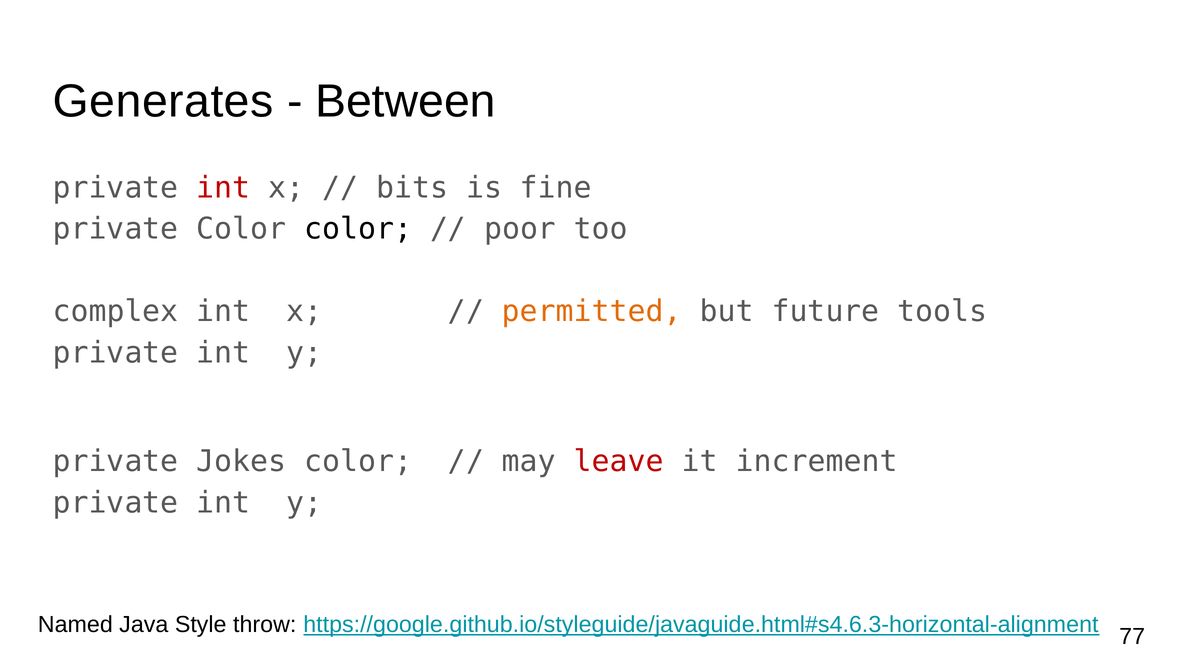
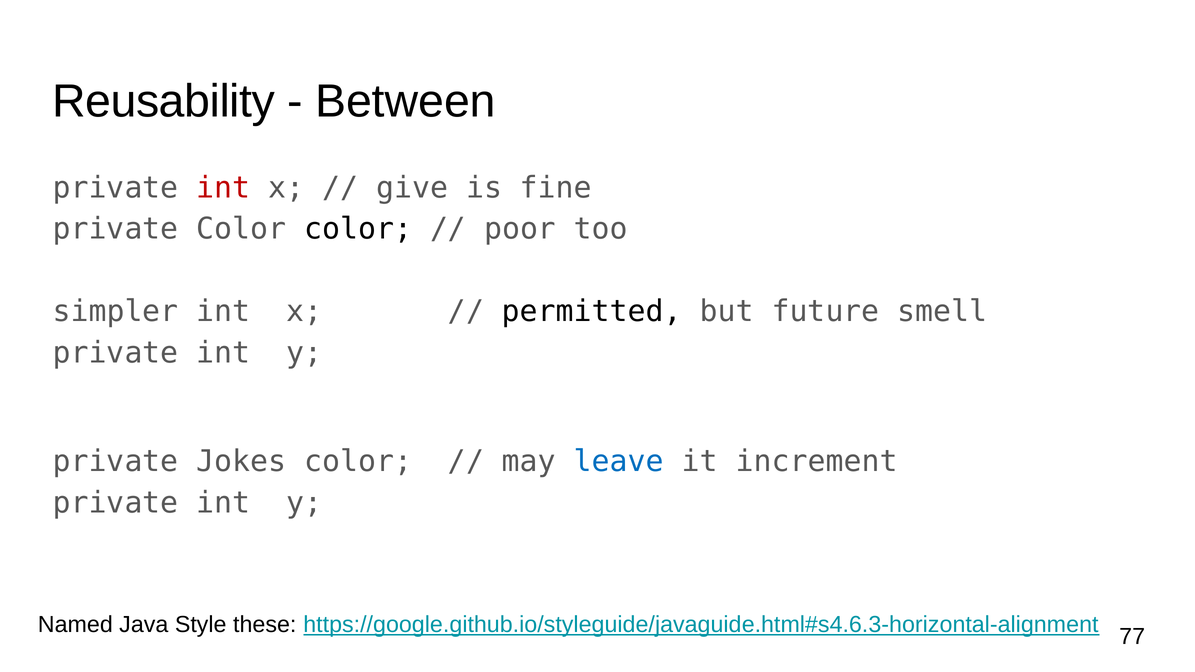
Generates: Generates -> Reusability (164, 101)
bits: bits -> give (412, 188)
complex: complex -> simpler (116, 312)
permitted colour: orange -> black (592, 312)
tools: tools -> smell (942, 312)
leave colour: red -> blue (619, 462)
throw: throw -> these (265, 625)
